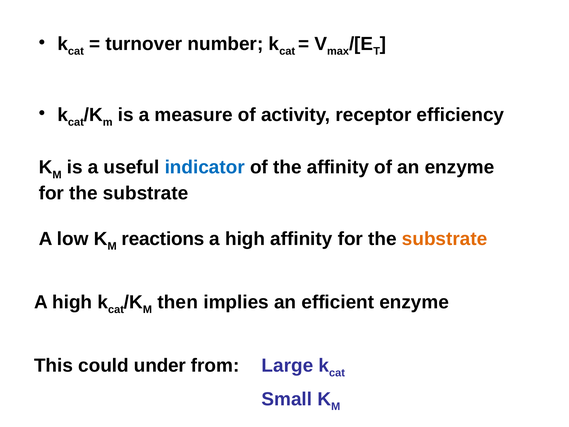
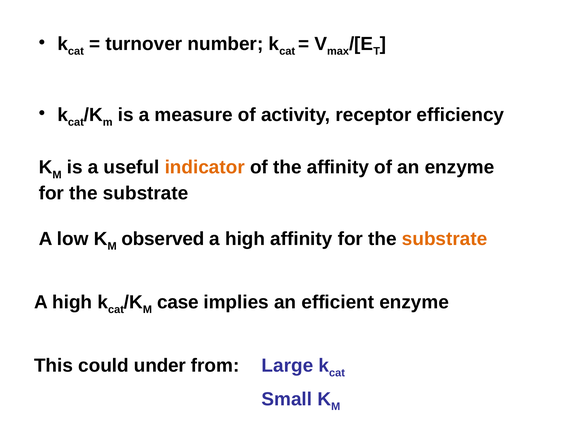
indicator colour: blue -> orange (205, 167)
reactions: reactions -> observed (163, 239)
then: then -> case (178, 302)
